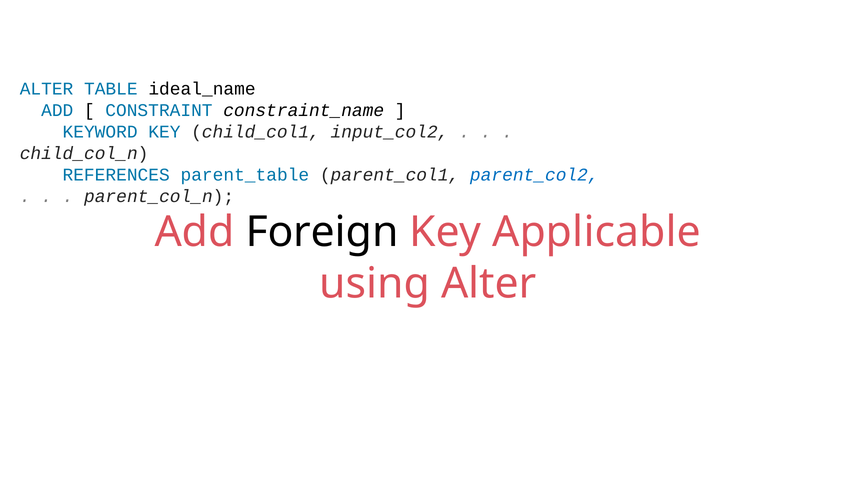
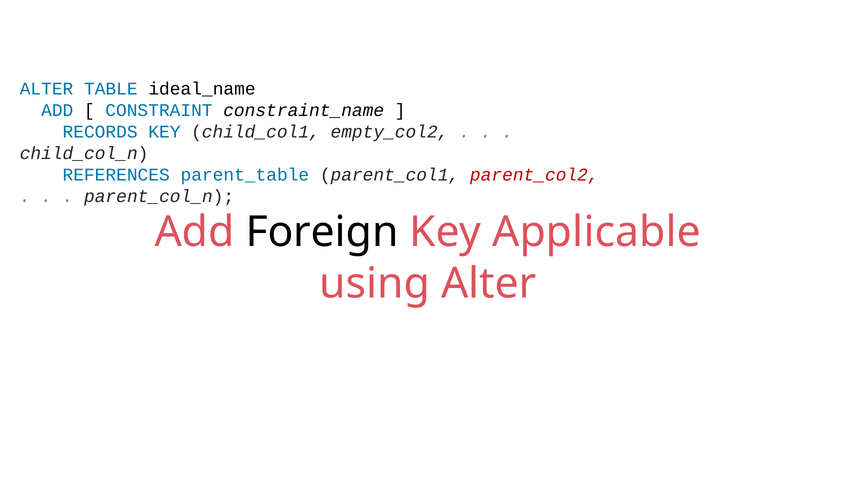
KEYWORD: KEYWORD -> RECORDS (100, 132)
input_col2: input_col2 -> empty_col2 (389, 132)
parent_col2 colour: blue -> red (534, 175)
